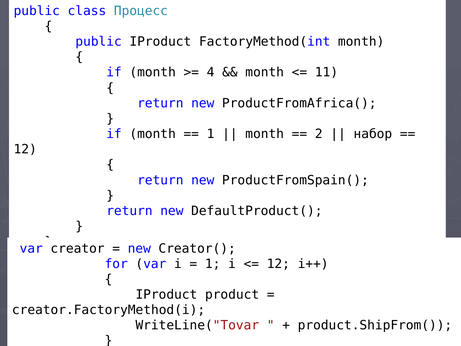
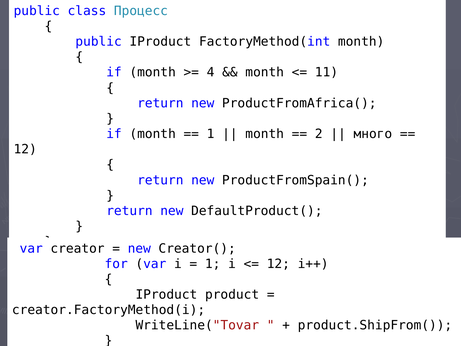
набор: набор -> много (373, 134)
